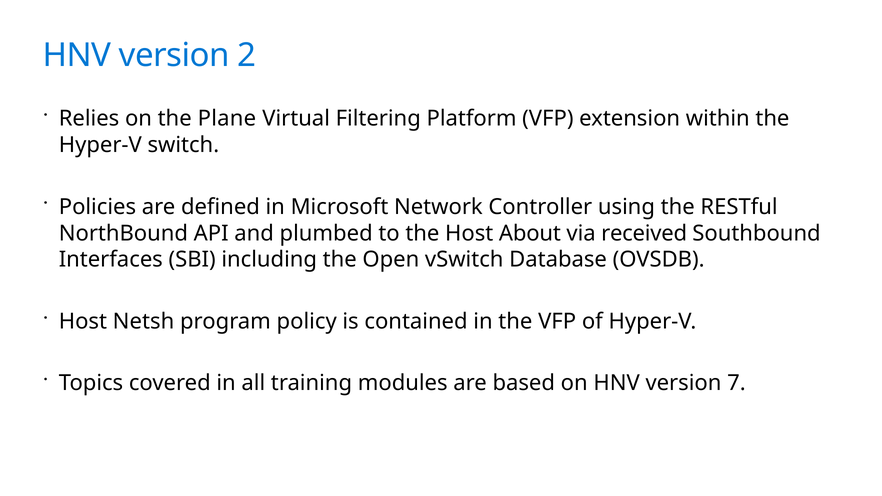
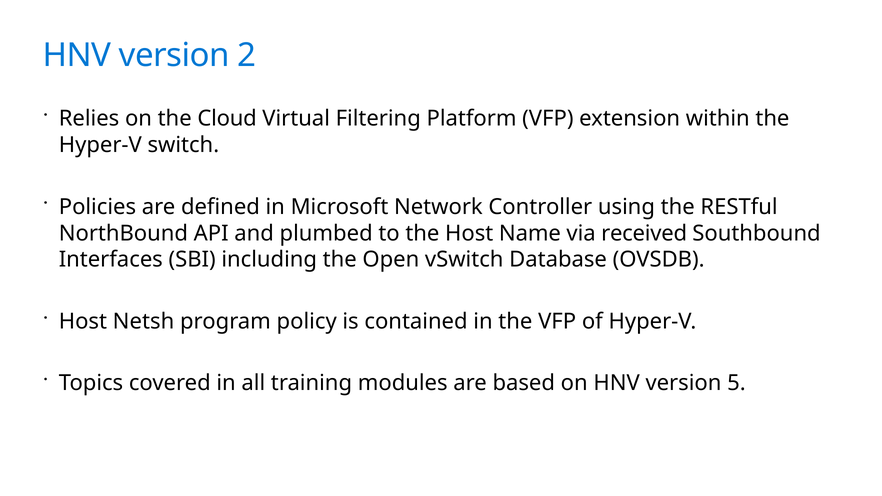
Plane: Plane -> Cloud (227, 119)
About: About -> Name (530, 233)
7: 7 -> 5 (736, 383)
